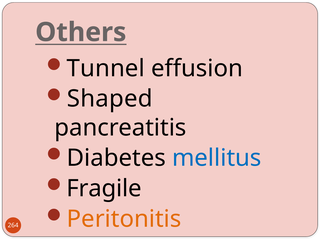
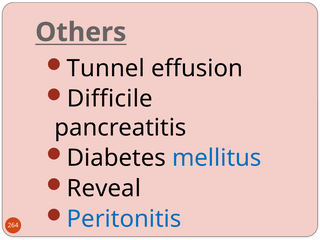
Shaped: Shaped -> Difficile (110, 99)
Fragile: Fragile -> Reveal (104, 189)
Peritonitis colour: orange -> blue (124, 219)
